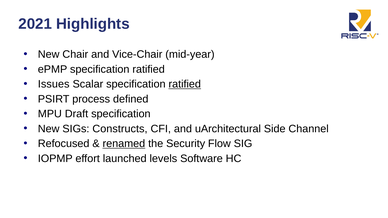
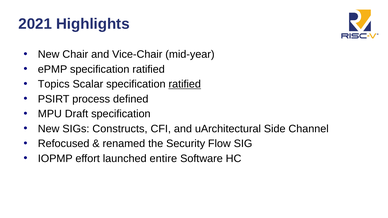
Issues: Issues -> Topics (54, 84)
renamed underline: present -> none (124, 144)
levels: levels -> entire (163, 159)
